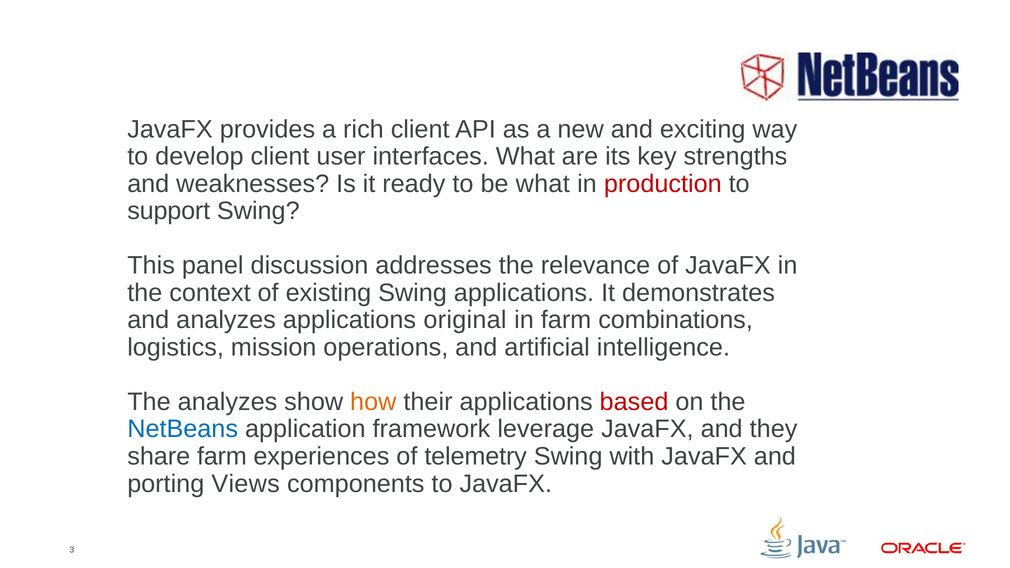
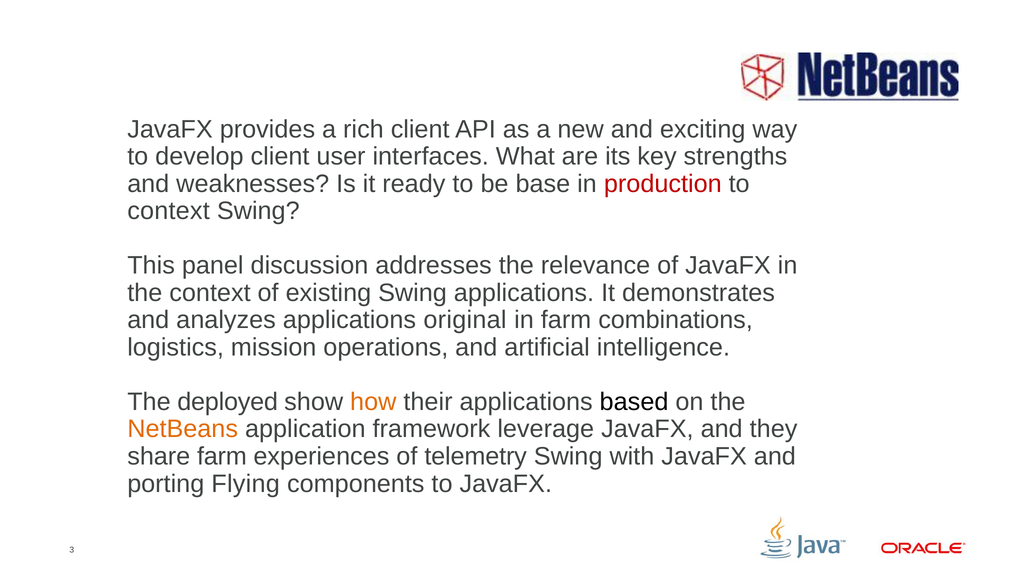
be what: what -> base (543, 184)
support: support -> context (169, 211)
The analyzes: analyzes -> deployed (228, 402)
based colour: red -> black (634, 402)
NetBeans colour: blue -> orange (183, 429)
Views: Views -> Flying (246, 484)
